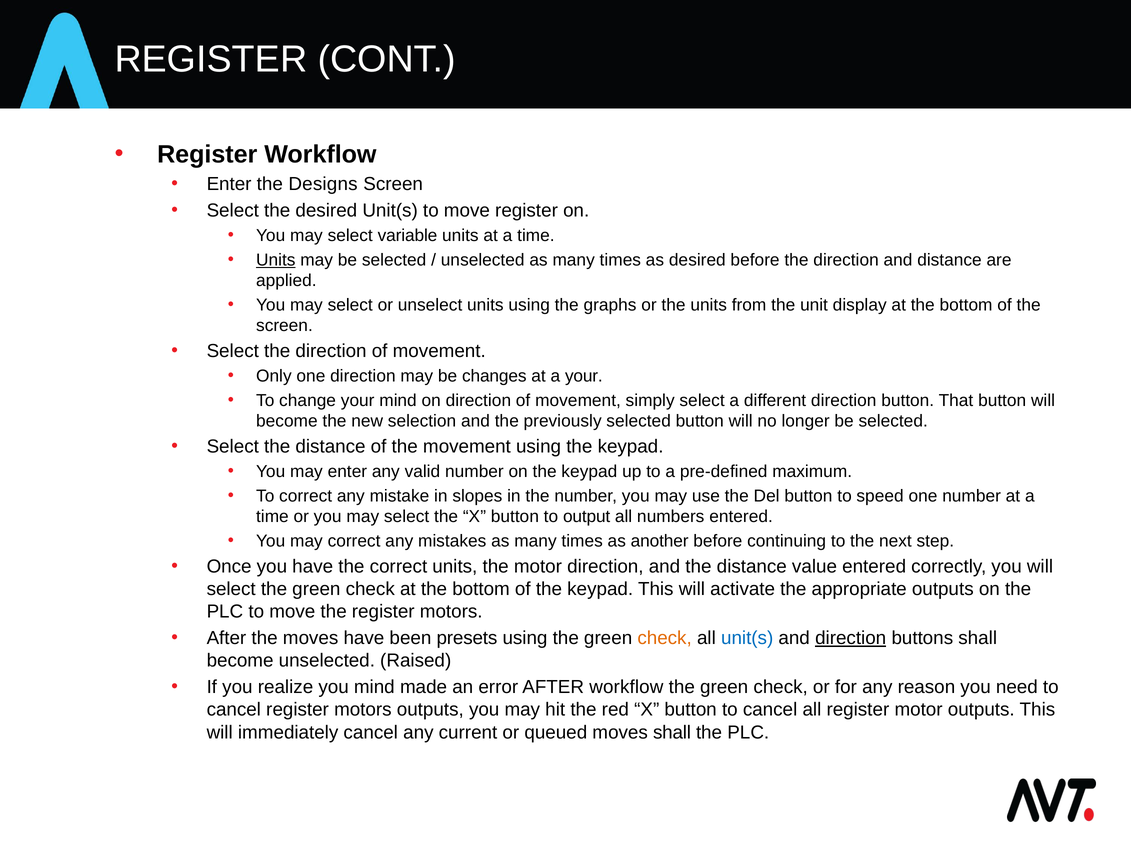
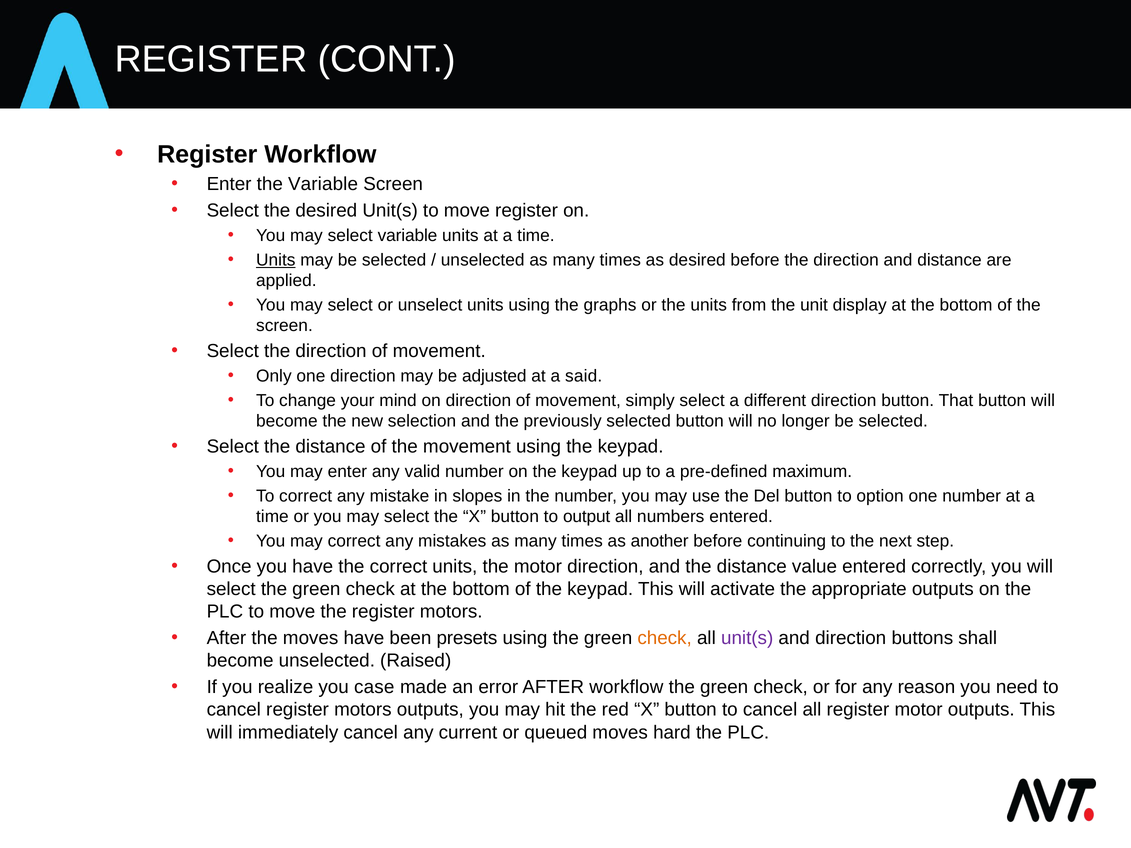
the Designs: Designs -> Variable (323, 184)
changes: changes -> adjusted (494, 376)
a your: your -> said (584, 376)
speed: speed -> option (880, 496)
unit(s colour: blue -> purple (747, 638)
direction underline: present -> none (851, 638)
you mind: mind -> case (374, 687)
moves shall: shall -> hard (672, 733)
